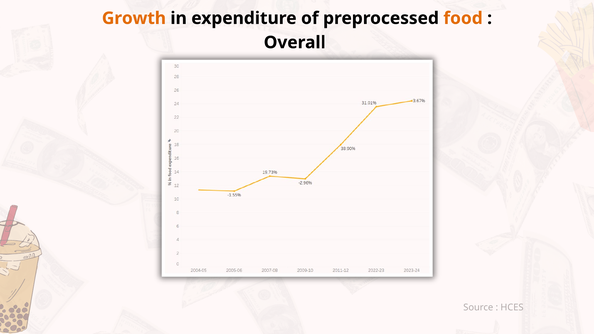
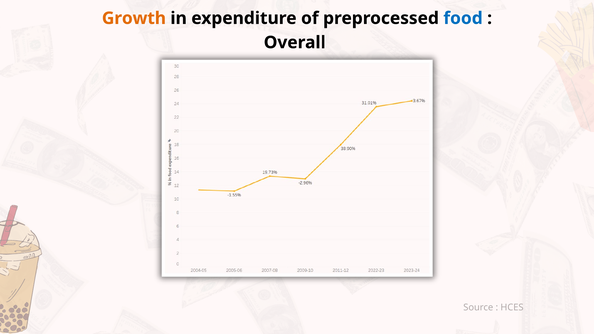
food colour: orange -> blue (463, 18)
